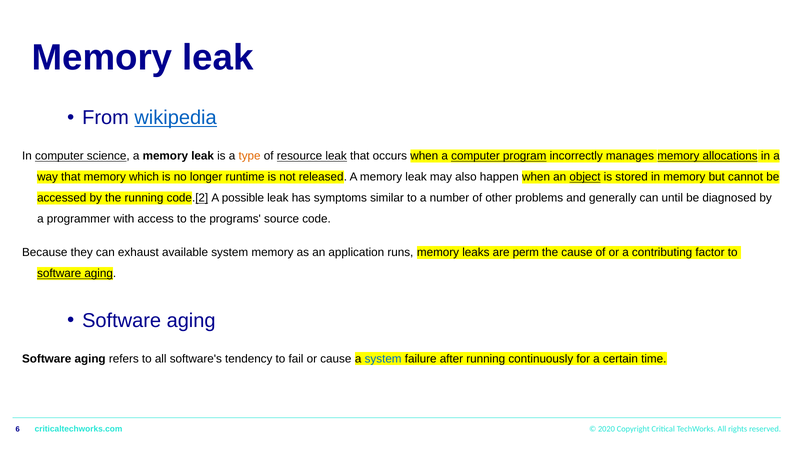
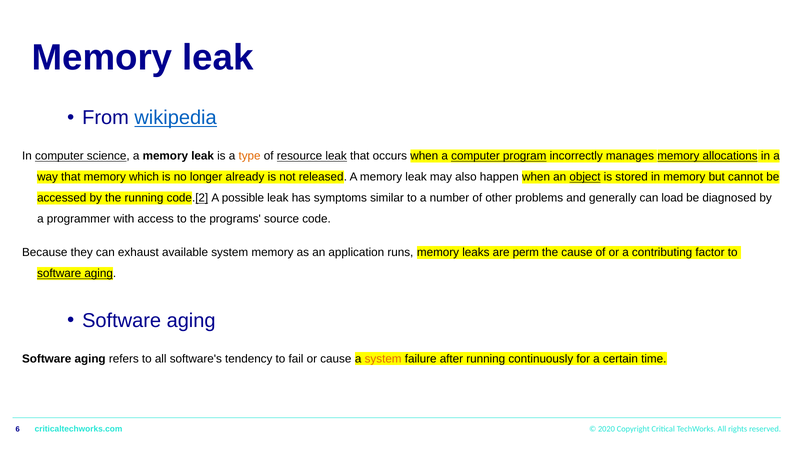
runtime: runtime -> already (245, 177)
until: until -> load (672, 198)
system colour: blue -> orange (383, 359)
